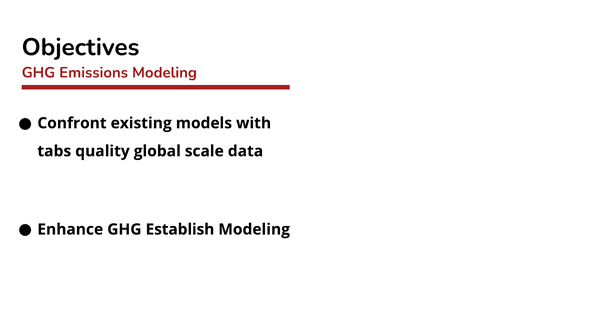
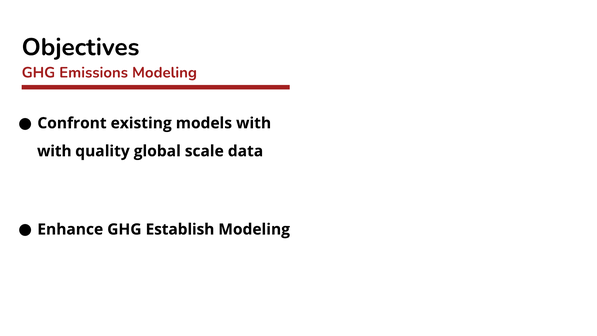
tabs: tabs -> with (54, 151)
